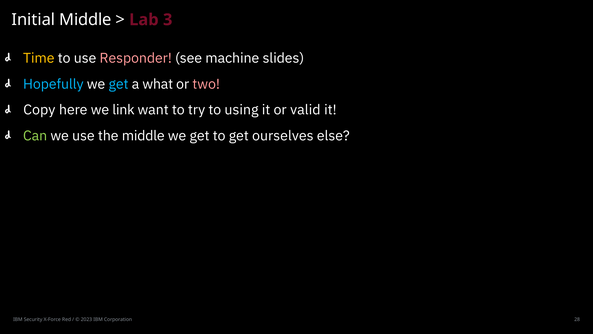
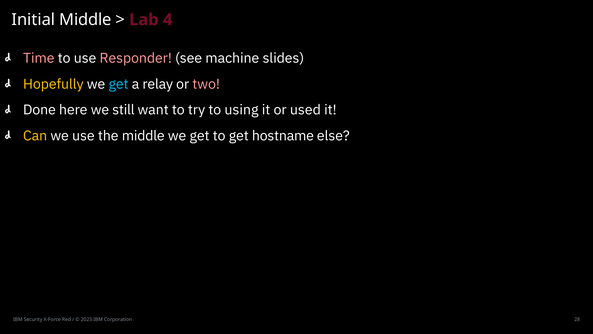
3: 3 -> 4 (168, 20)
Time colour: yellow -> pink (39, 58)
Hopefully colour: light blue -> yellow (53, 84)
what: what -> relay (158, 84)
Copy: Copy -> Done (39, 110)
link: link -> still (123, 110)
valid: valid -> used (305, 110)
Can colour: light green -> yellow (35, 136)
ourselves: ourselves -> hostname (283, 136)
